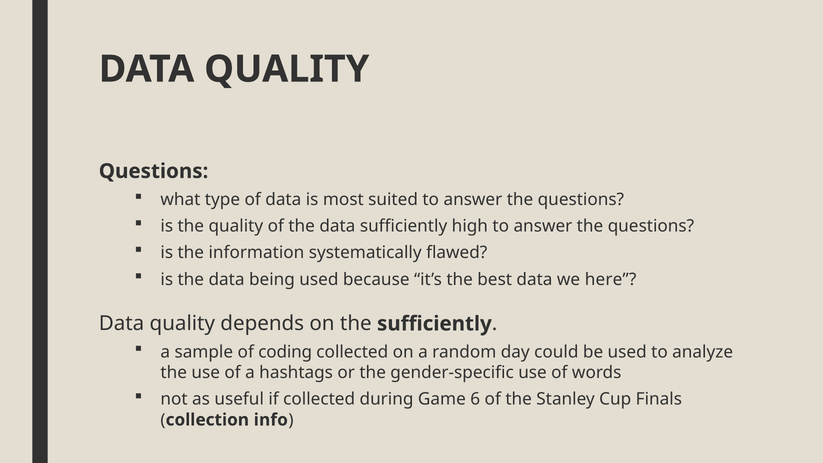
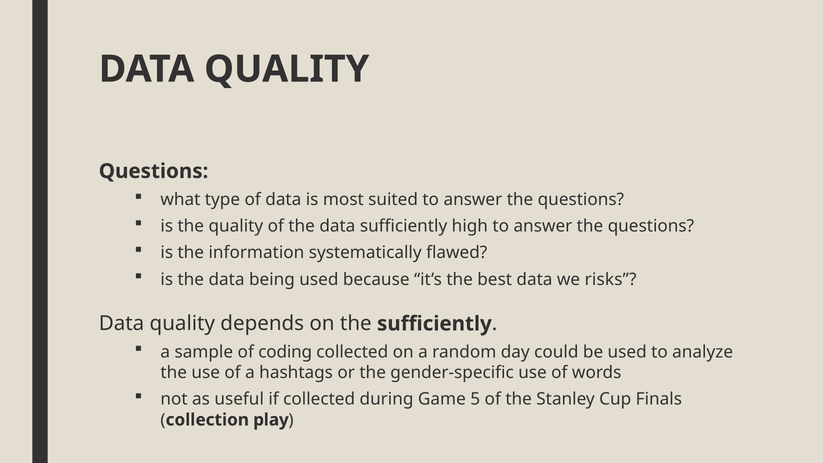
here: here -> risks (611, 279)
6: 6 -> 5 (475, 399)
info: info -> play (271, 420)
